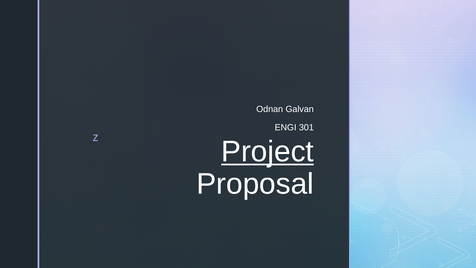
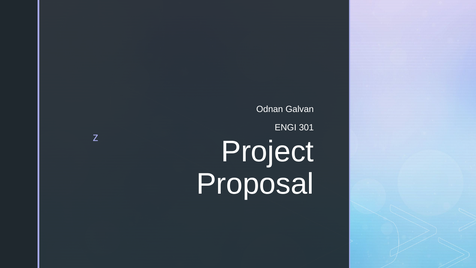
Project underline: present -> none (268, 152)
